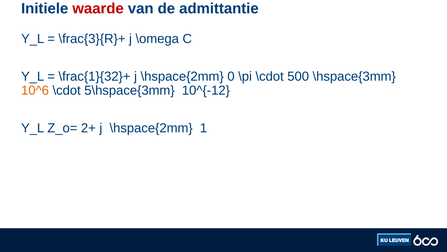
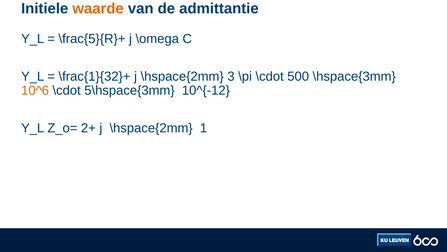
waarde colour: red -> orange (98, 9)
\frac{3}{R}+: \frac{3}{R}+ -> \frac{5}{R}+ (92, 39)
0: 0 -> 3 (231, 76)
